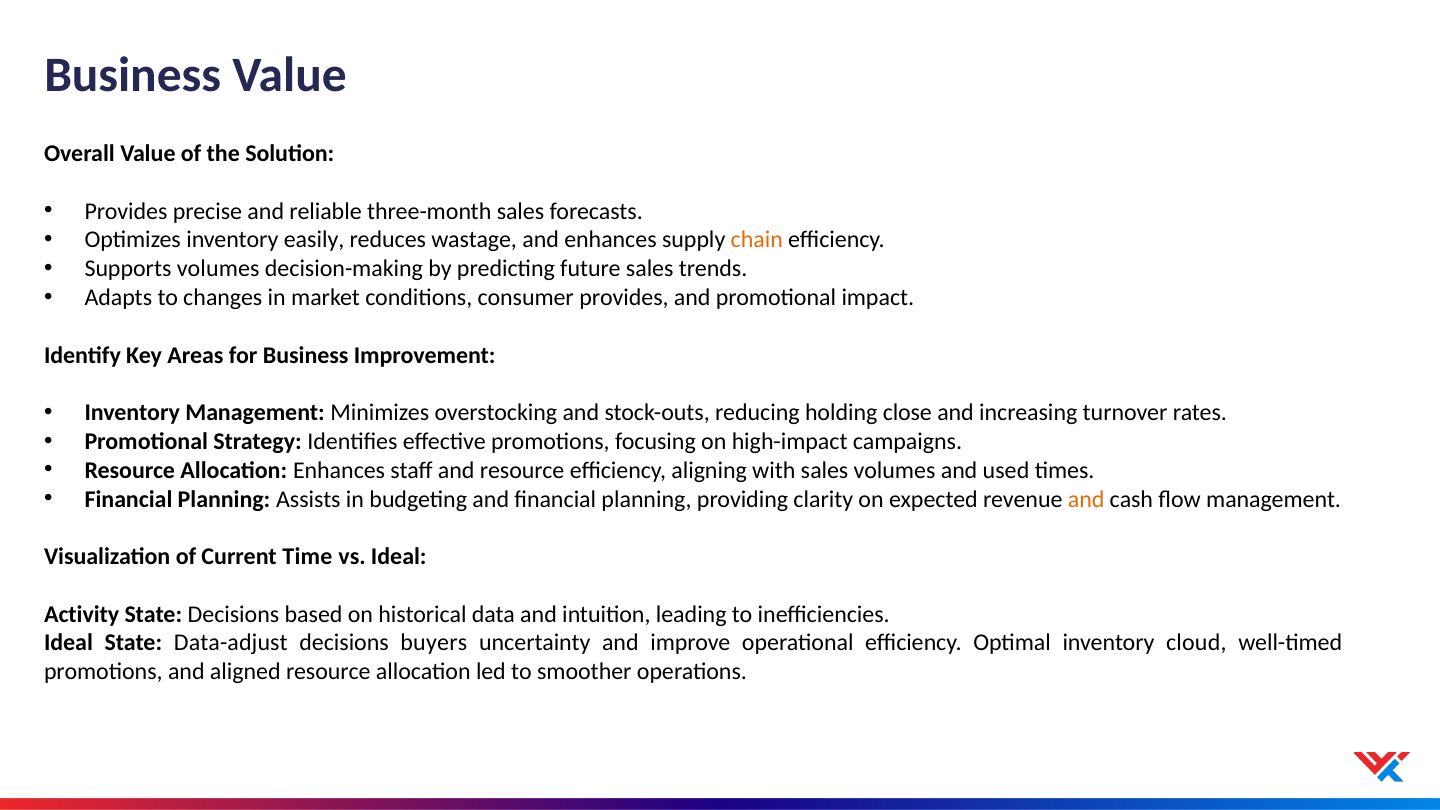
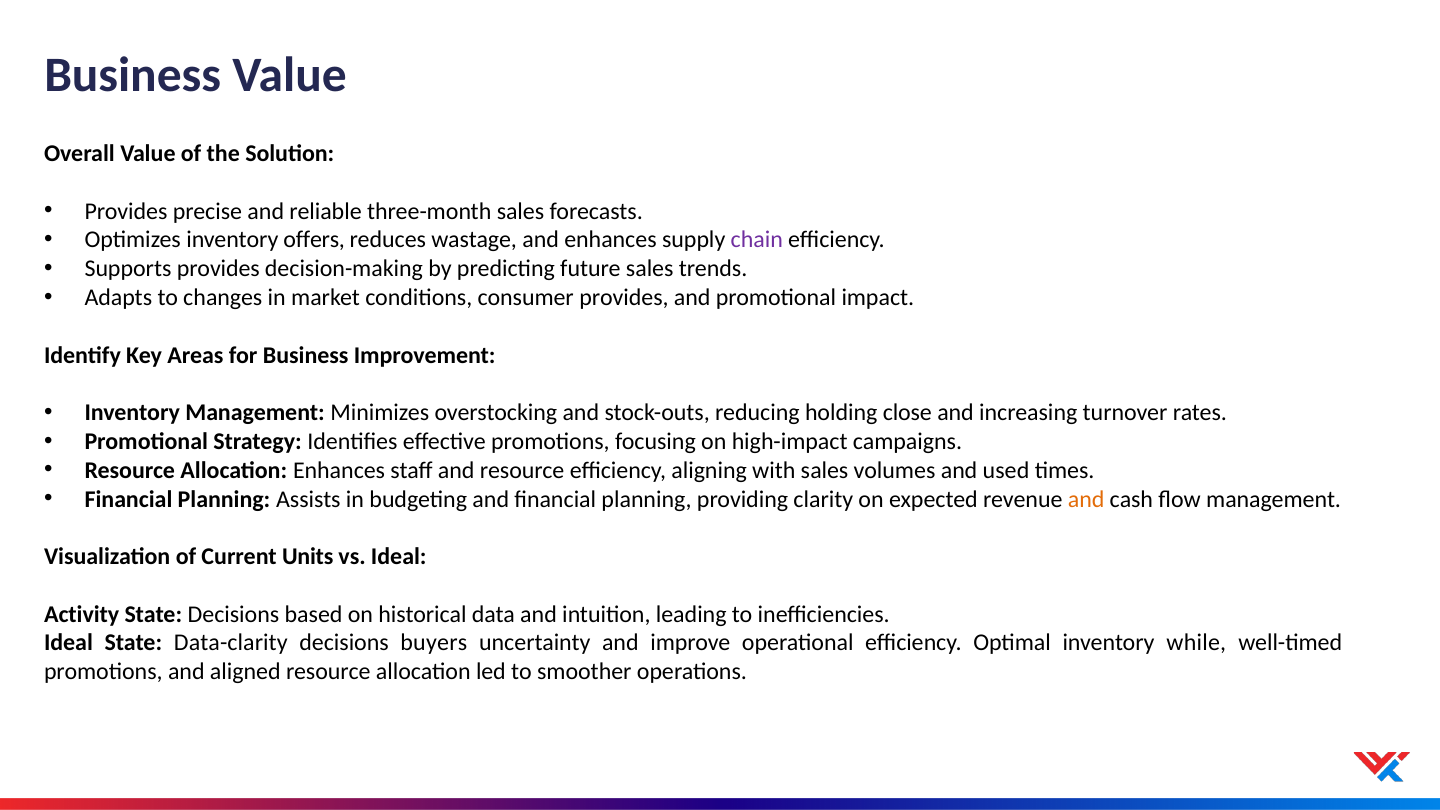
easily: easily -> offers (314, 240)
chain colour: orange -> purple (757, 240)
Supports volumes: volumes -> provides (218, 269)
Time: Time -> Units (308, 557)
Data-adjust: Data-adjust -> Data-clarity (231, 643)
cloud: cloud -> while (1196, 643)
